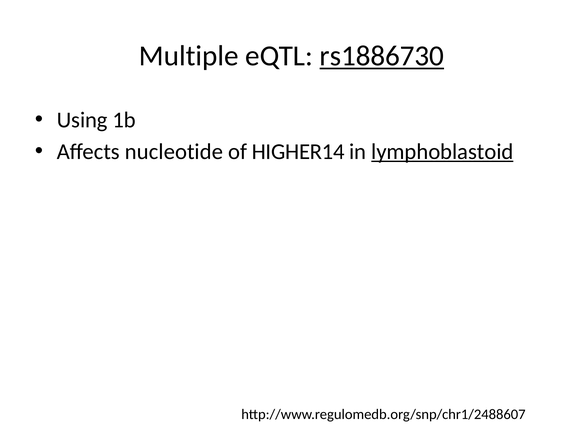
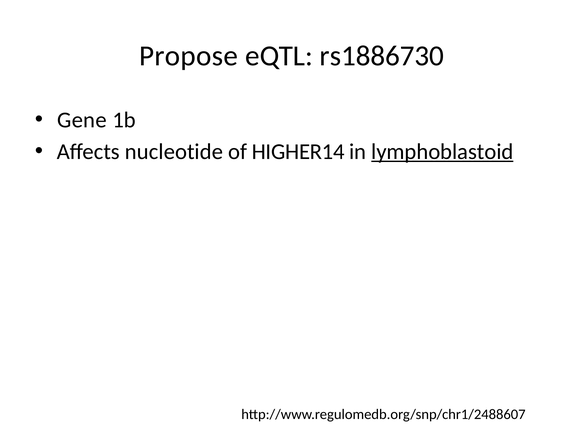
Multiple: Multiple -> Propose (189, 56)
rs1886730 underline: present -> none (382, 56)
Using: Using -> Gene (82, 120)
